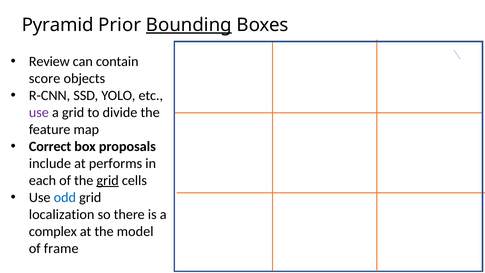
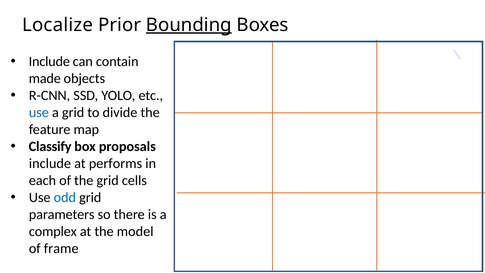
Pyramid: Pyramid -> Localize (58, 25)
Review: Review -> Include (49, 61)
score: score -> made (45, 78)
use colour: purple -> blue (39, 112)
Correct: Correct -> Classify (50, 146)
grid underline: present -> none (108, 180)
localization: localization -> parameters (62, 214)
